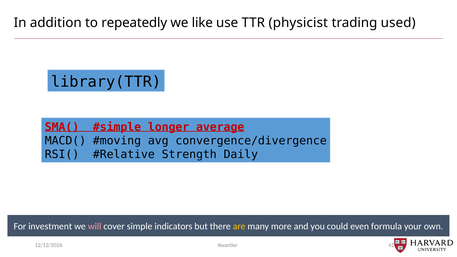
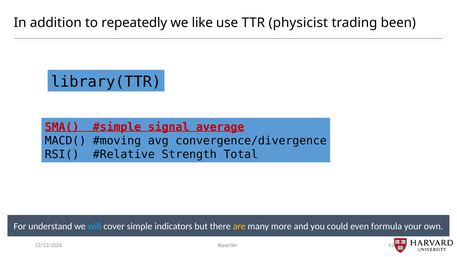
used: used -> been (398, 23)
longer: longer -> signal (169, 127)
Daily: Daily -> Total (241, 155)
investment: investment -> understand (50, 226)
will colour: pink -> light blue (95, 226)
